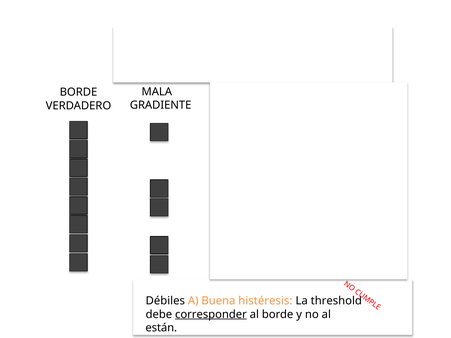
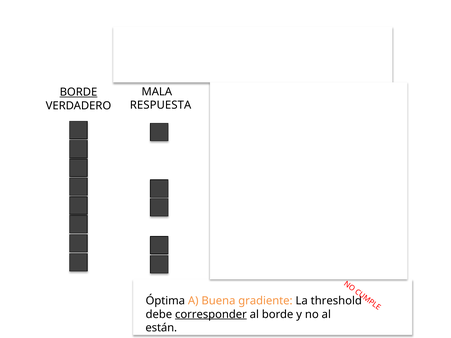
BORDE underline: none -> present (78, 92)
GRADIENTE: GRADIENTE -> RESPUESTA (161, 105)
Débiles: Débiles -> Óptima (165, 301)
histéresis: histéresis -> gradiente (265, 301)
